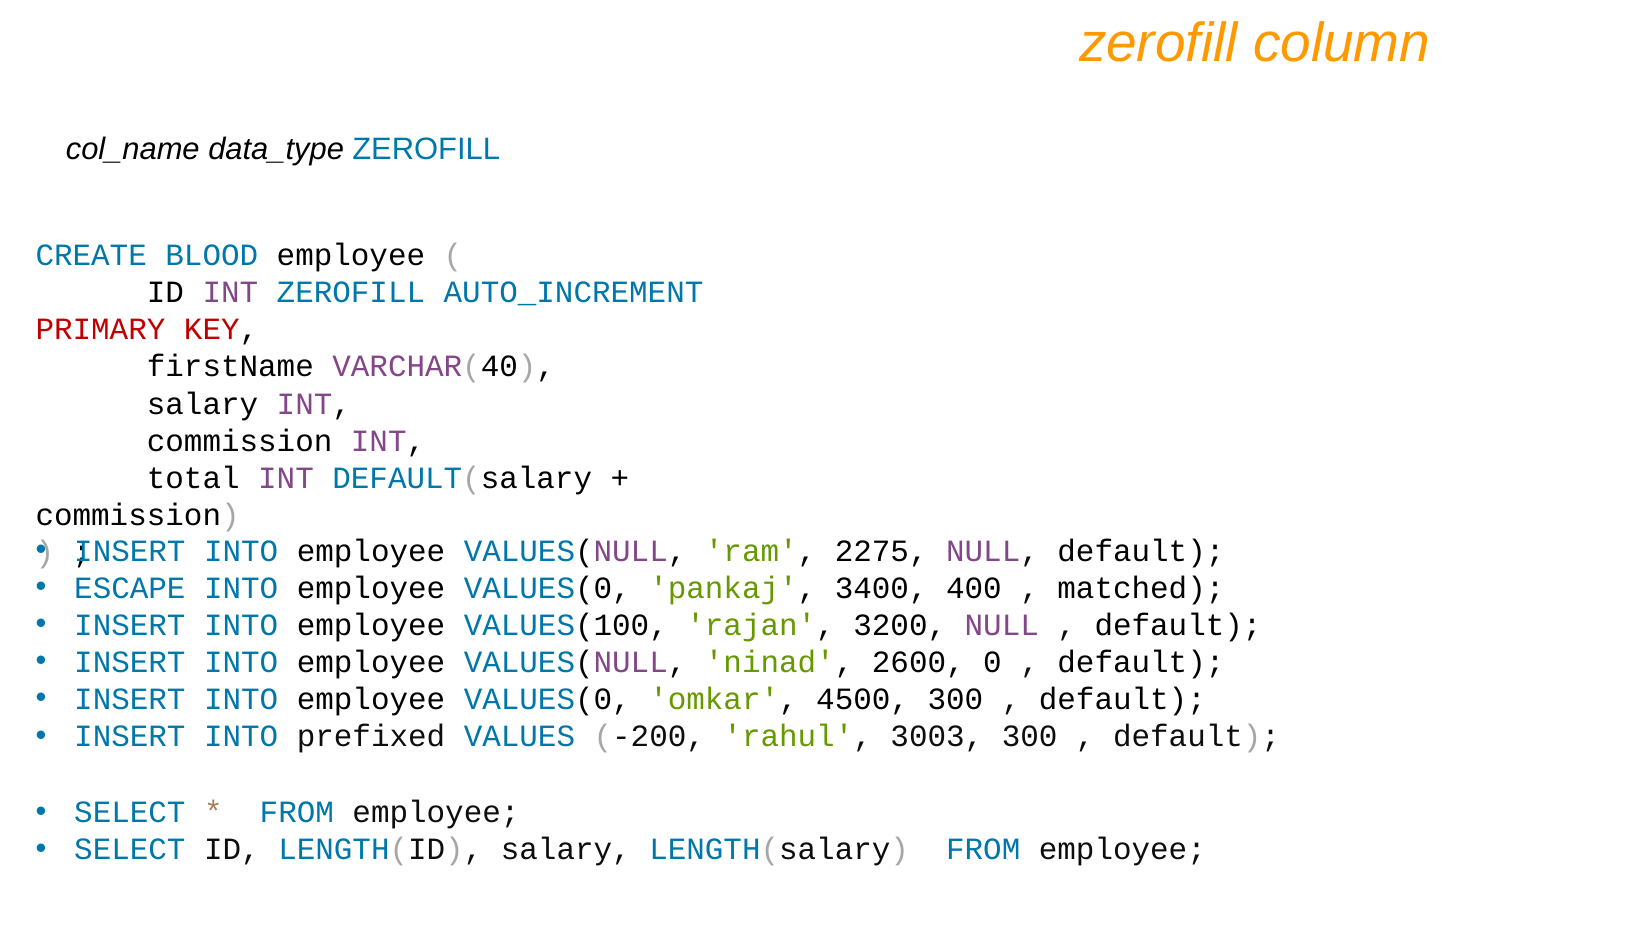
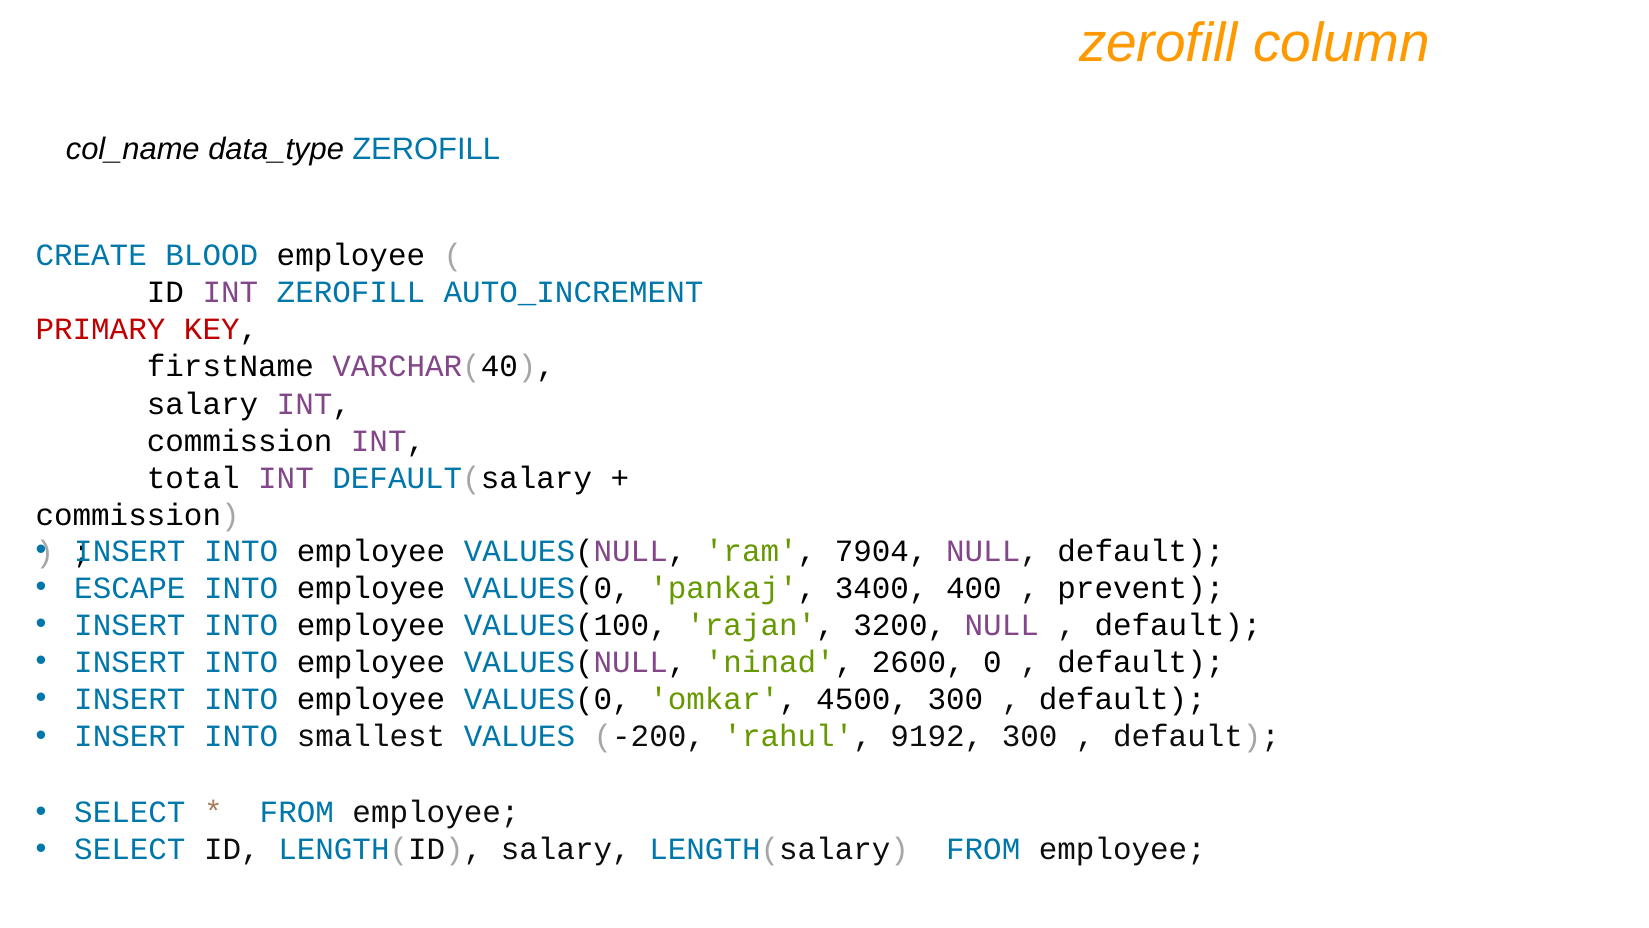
2275: 2275 -> 7904 (881, 551)
matched: matched -> prevent (1141, 588)
prefixed: prefixed -> smallest (371, 736)
3003: 3003 -> 9192 (937, 736)
